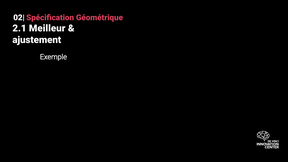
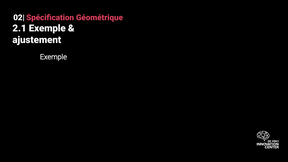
2.1 Meilleur: Meilleur -> Exemple (47, 28)
